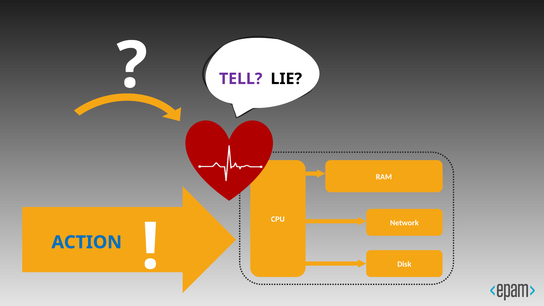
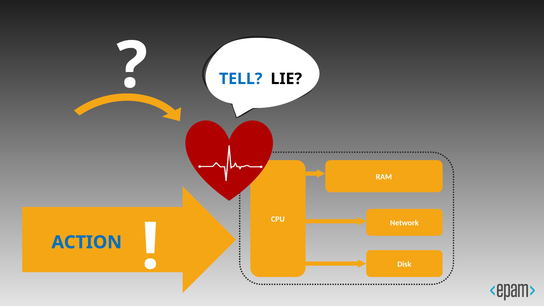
TELL colour: purple -> blue (241, 79)
